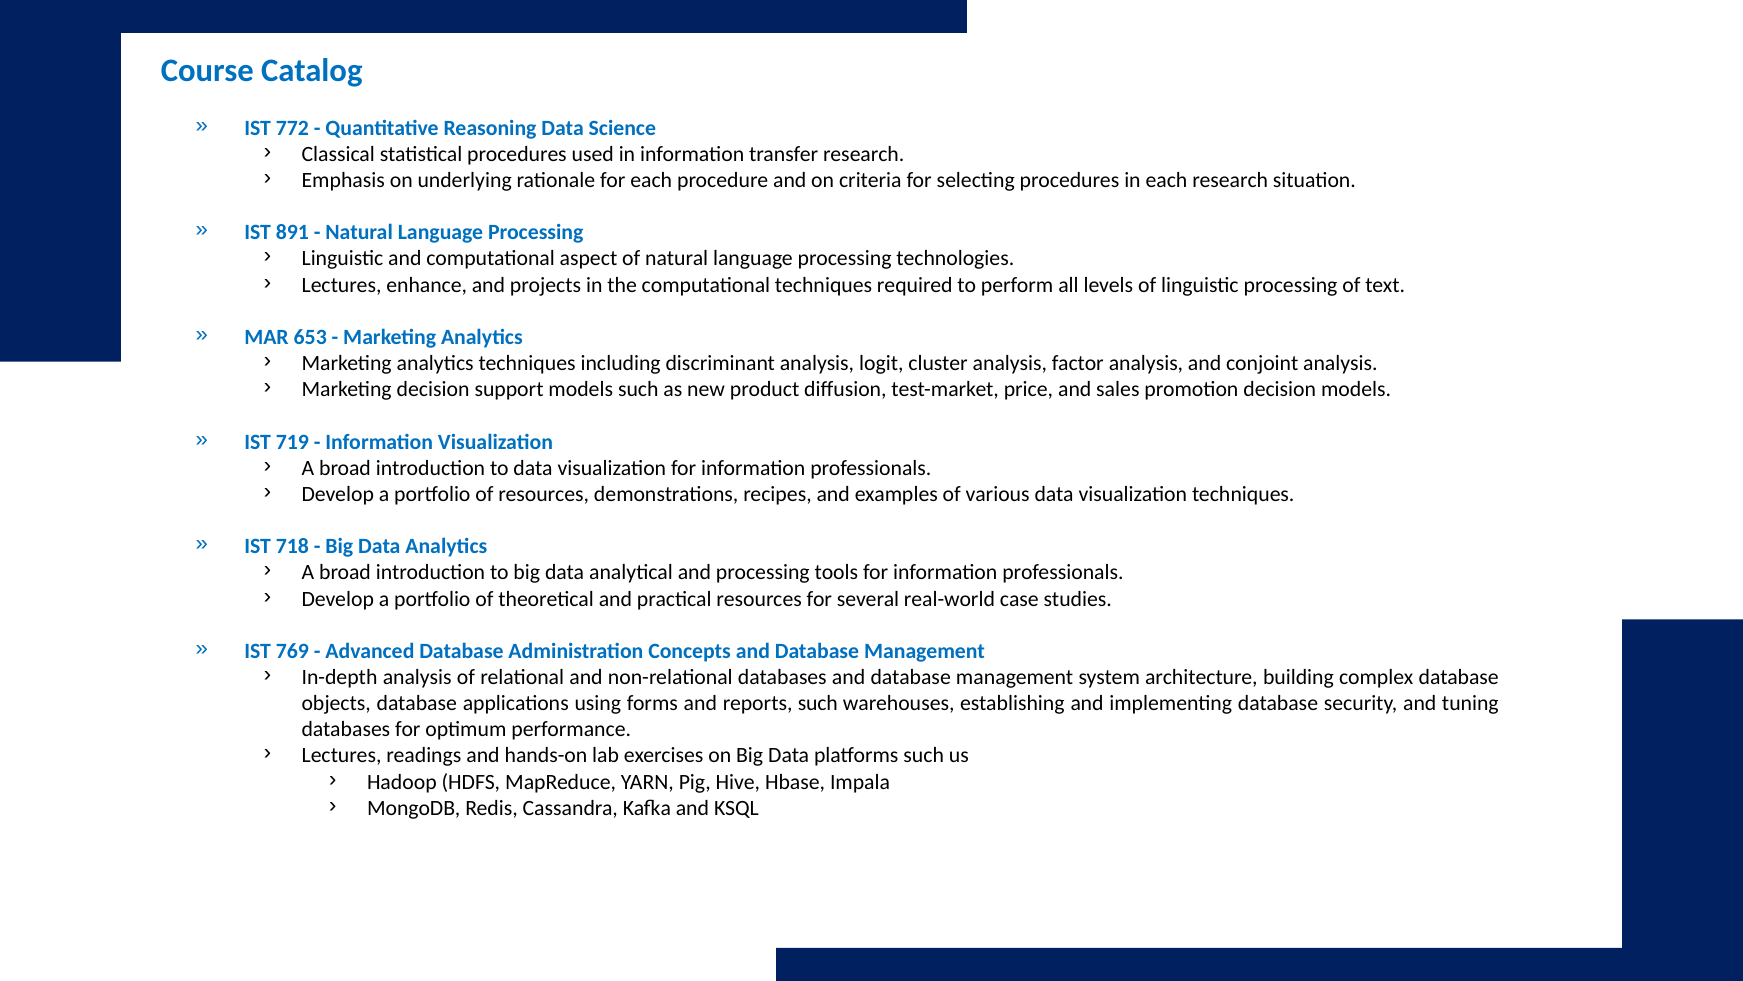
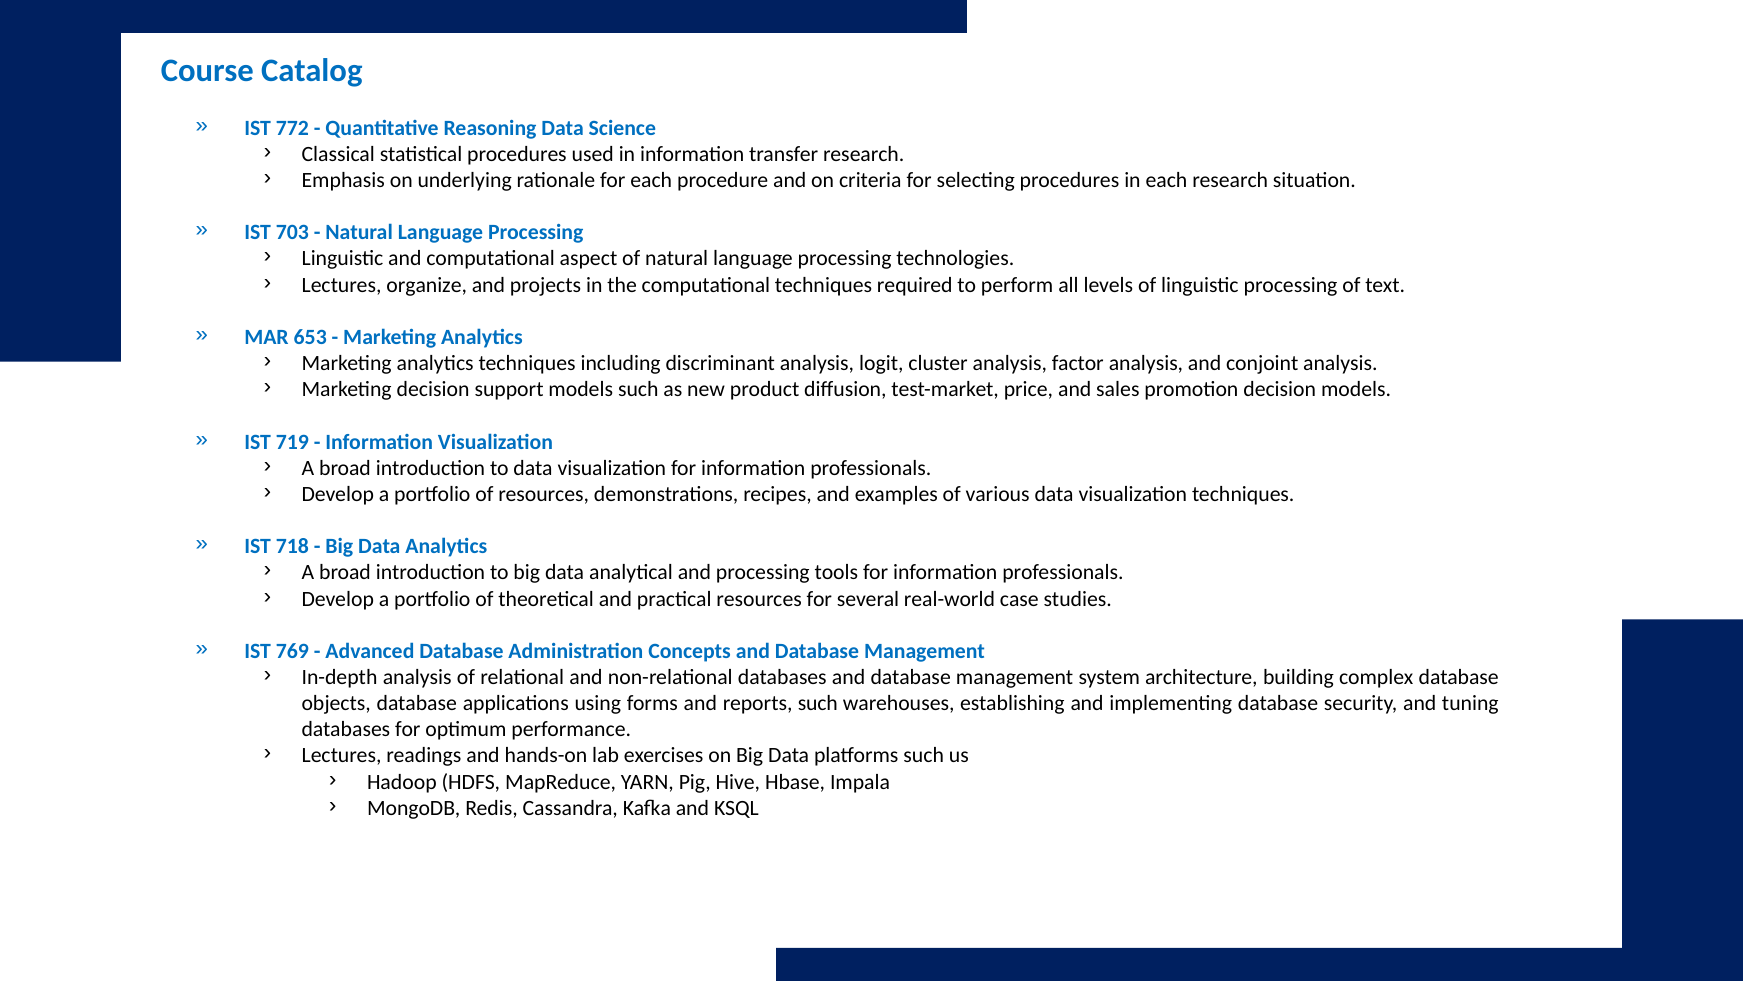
891: 891 -> 703 (292, 232)
enhance: enhance -> organize (427, 285)
